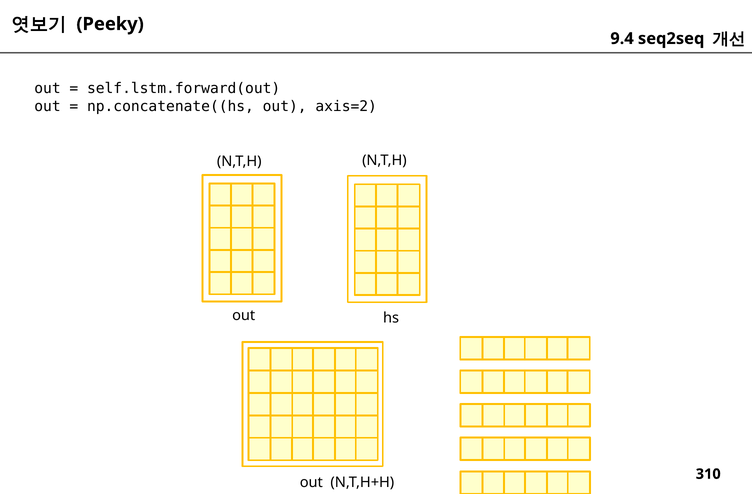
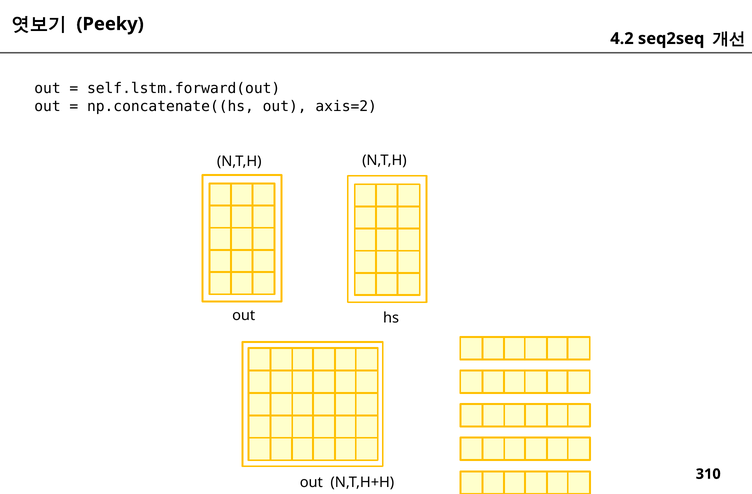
9.4: 9.4 -> 4.2 (622, 39)
